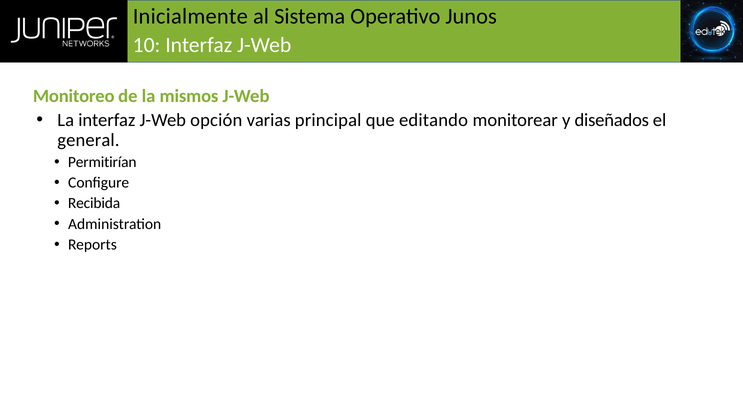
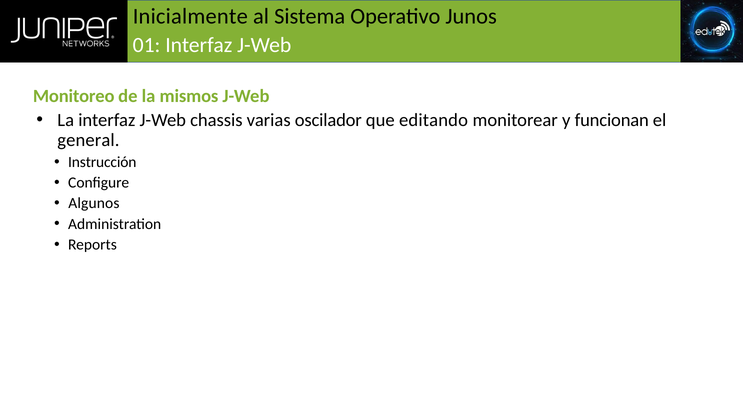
10: 10 -> 01 (147, 45)
opción: opción -> chassis (216, 120)
principal: principal -> oscilador (328, 120)
diseñados: diseñados -> funcionan (612, 120)
Permitirían: Permitirían -> Instrucción (102, 162)
Recibida: Recibida -> Algunos (94, 203)
